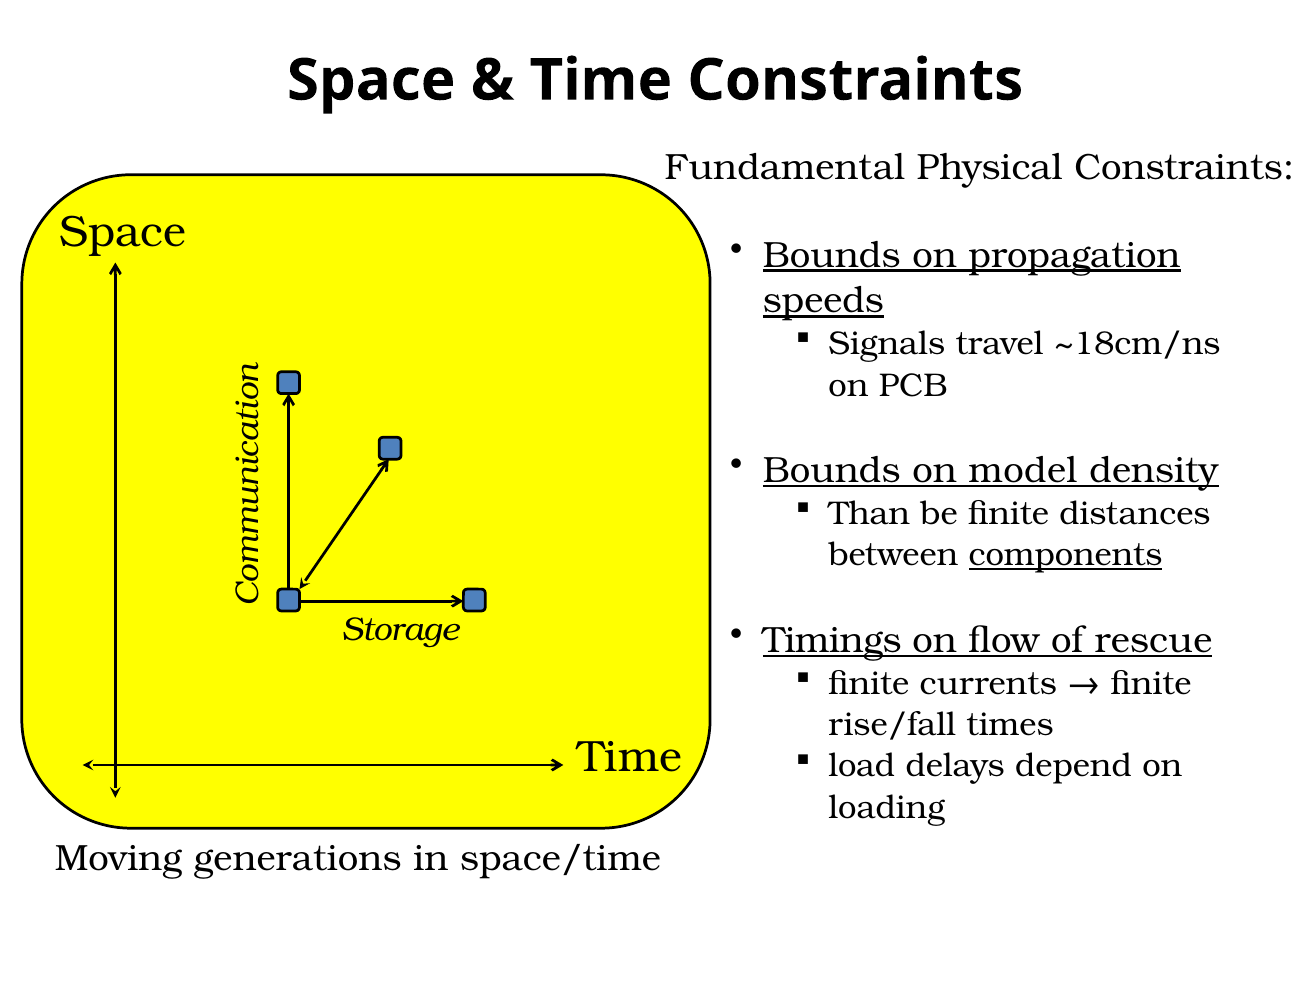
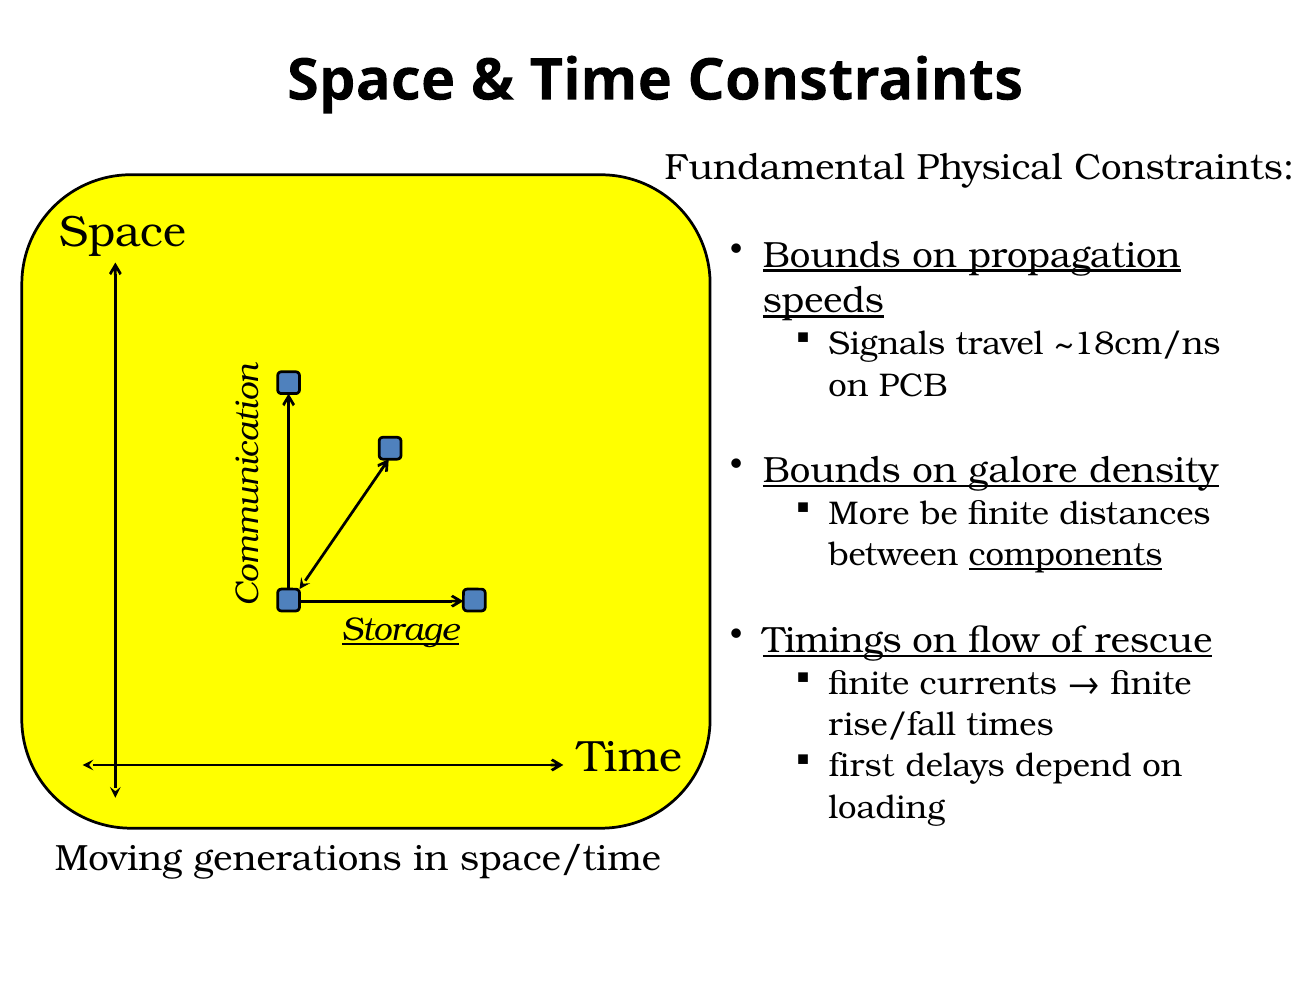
model: model -> galore (1023, 471)
Than: Than -> More (869, 514)
Storage underline: none -> present (400, 630)
load: load -> first (862, 766)
